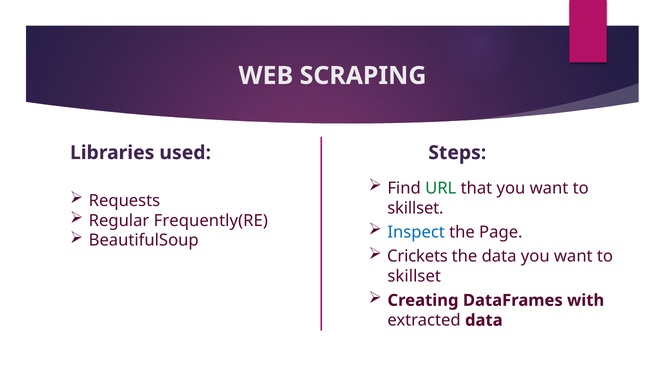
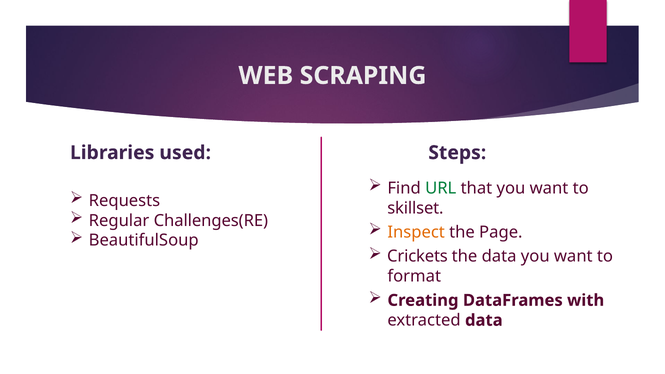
Frequently(RE: Frequently(RE -> Challenges(RE (211, 221)
Inspect colour: blue -> orange (416, 232)
skillset: skillset -> format (414, 276)
